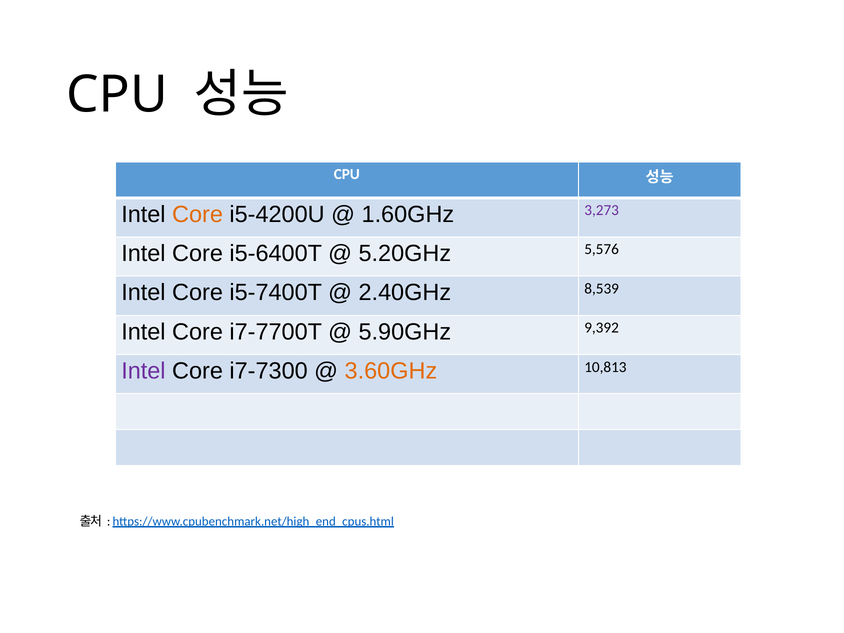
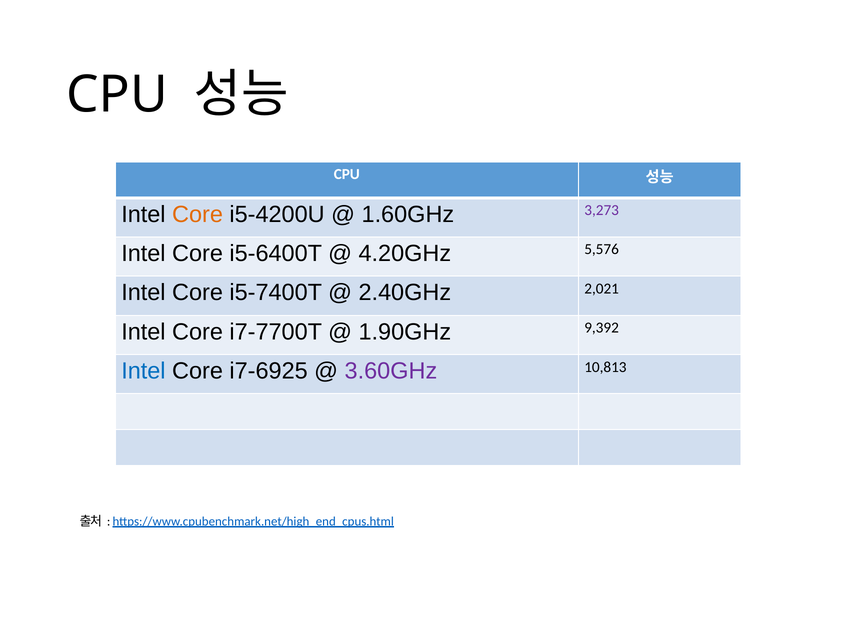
5.20GHz: 5.20GHz -> 4.20GHz (405, 253)
8,539: 8,539 -> 2,021 (602, 289)
5.90GHz: 5.90GHz -> 1.90GHz (405, 332)
Intel colour: purple -> blue (143, 371)
i7-7300: i7-7300 -> i7-6925 (269, 371)
3.60GHz colour: orange -> purple (391, 371)
